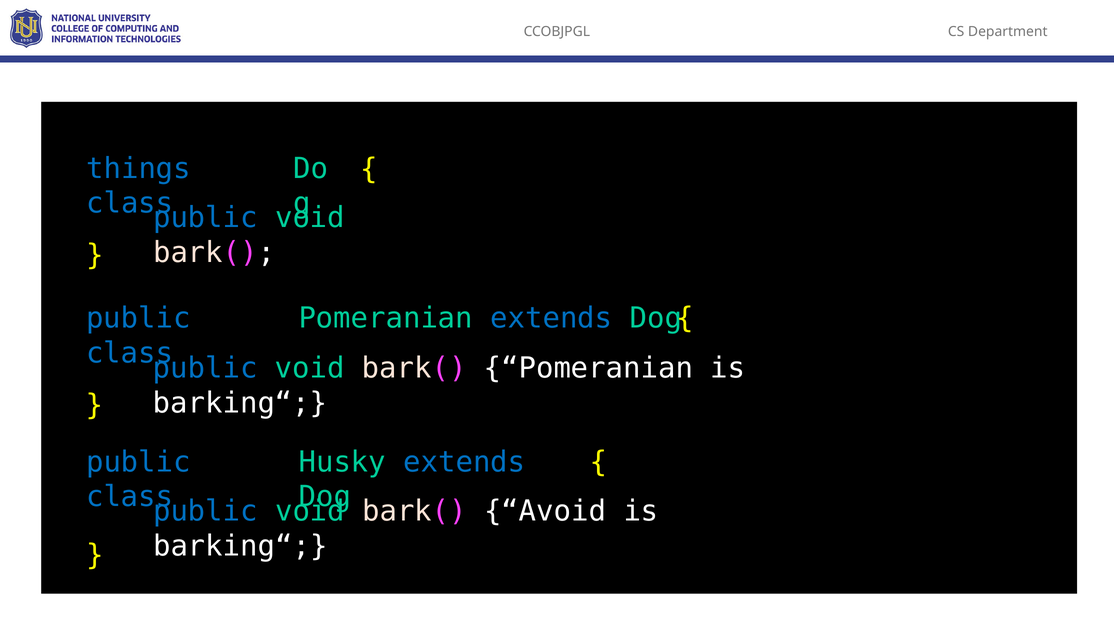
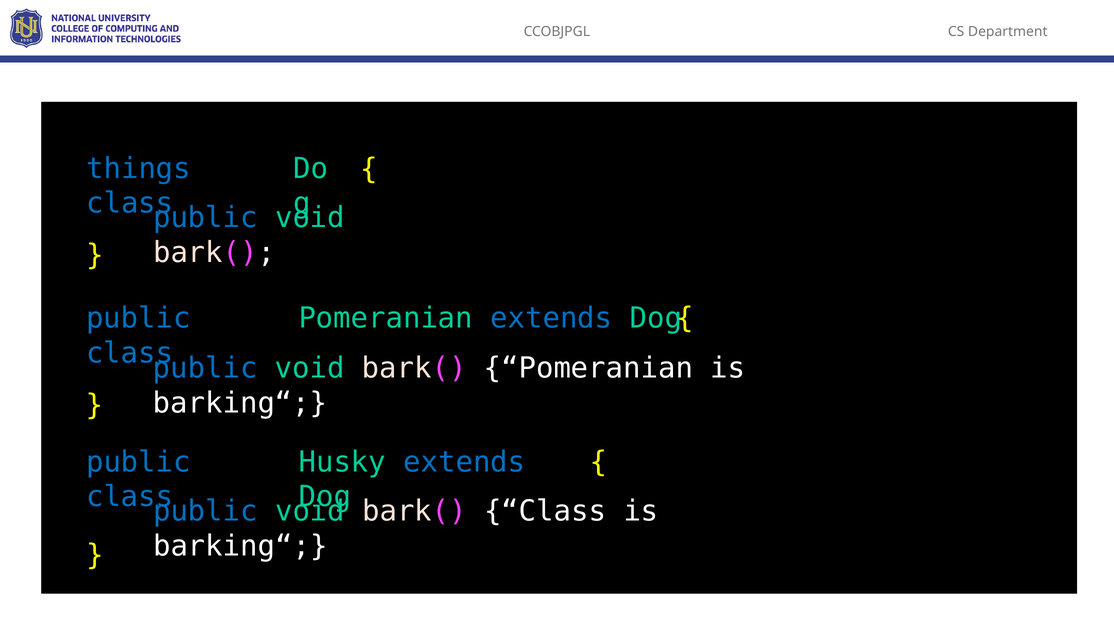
bark( Avoid: Avoid -> Class (545, 511)
